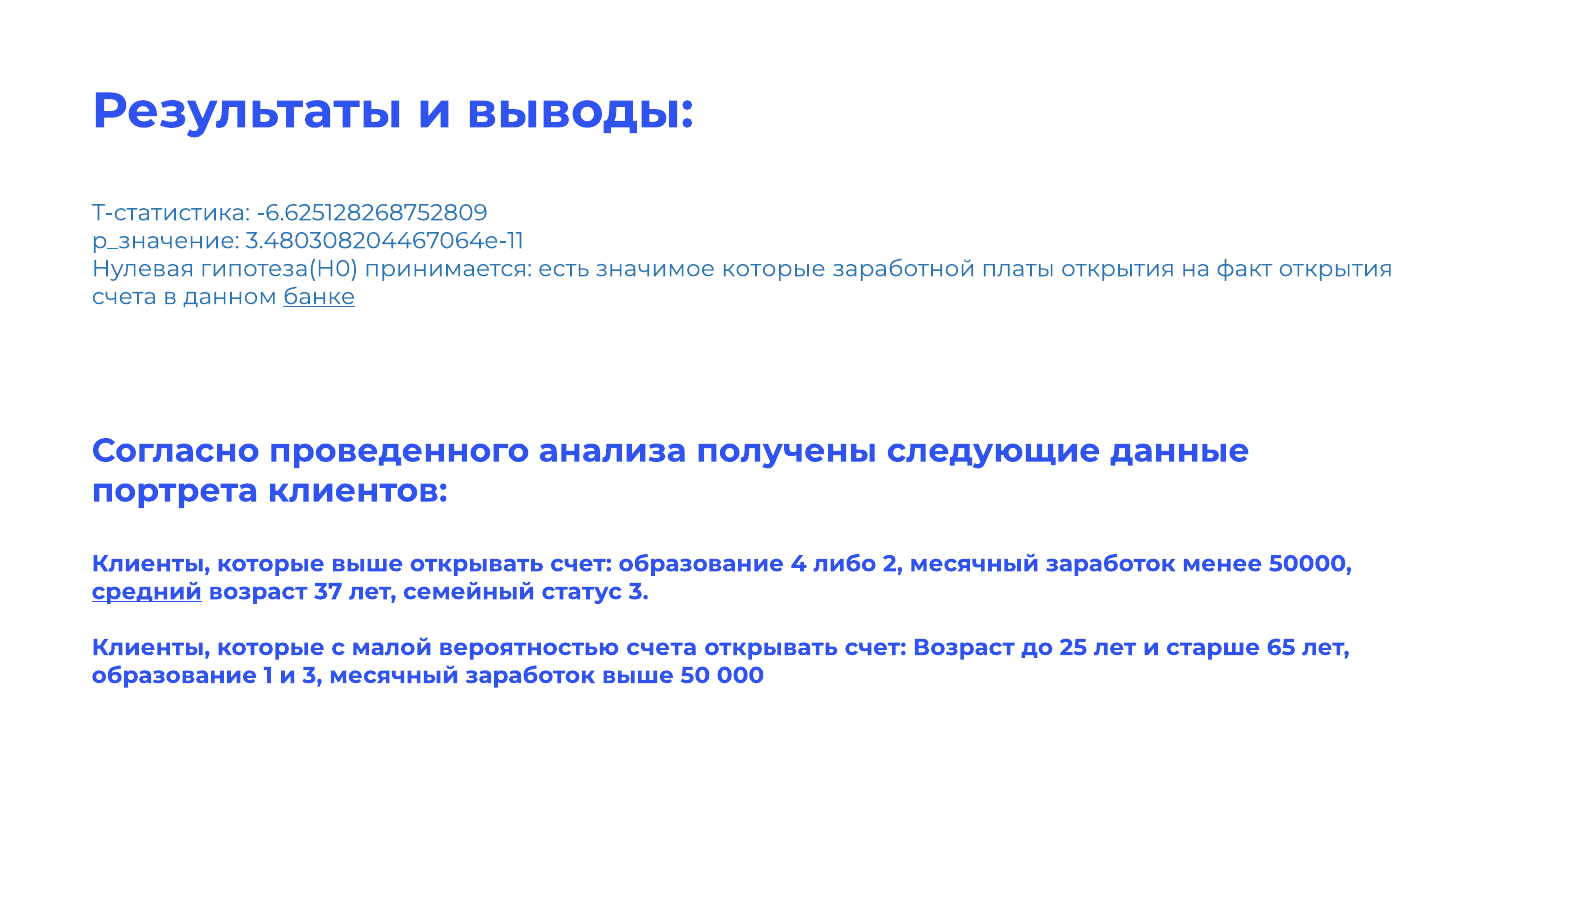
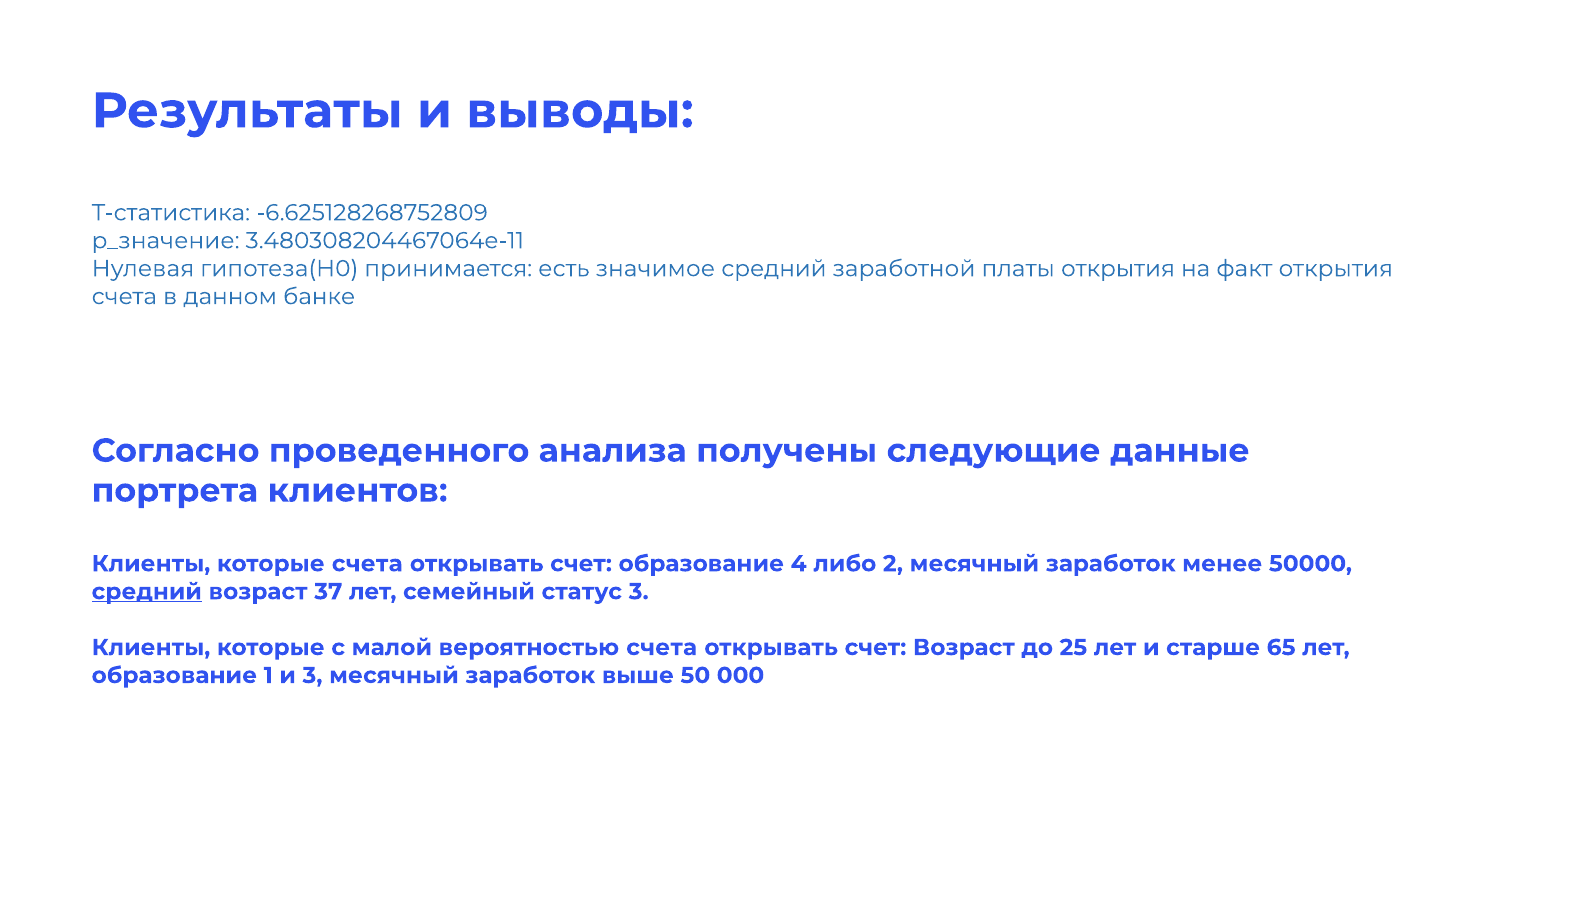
значимое которые: которые -> средний (774, 269)
банке underline: present -> none (319, 297)
которые выше: выше -> счета (367, 564)
